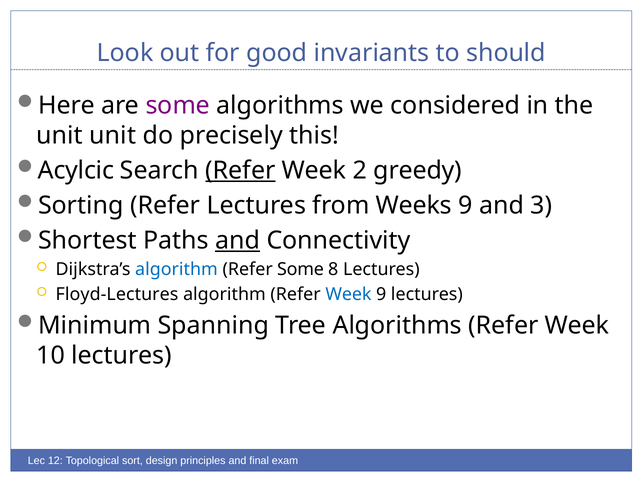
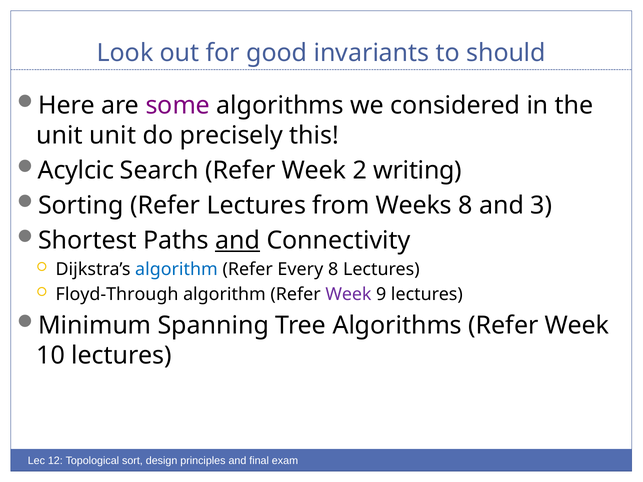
Refer underline: present -> none (240, 171)
greedy: greedy -> writing (418, 171)
Weeks 9: 9 -> 8 (466, 206)
Refer Some: Some -> Every (300, 270)
Floyd-Lectures: Floyd-Lectures -> Floyd-Through (117, 295)
Week colour: blue -> purple (348, 295)
